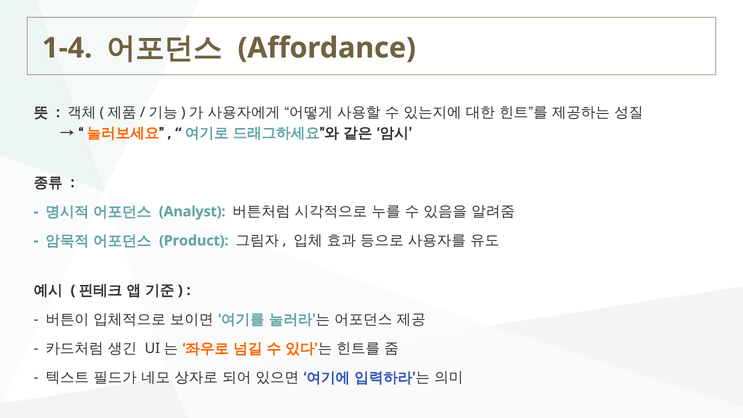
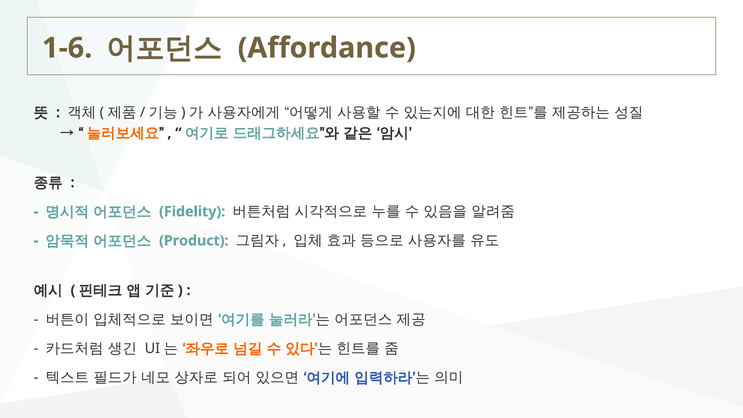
1-4: 1-4 -> 1-6 (67, 48)
Analyst: Analyst -> Fidelity (192, 212)
